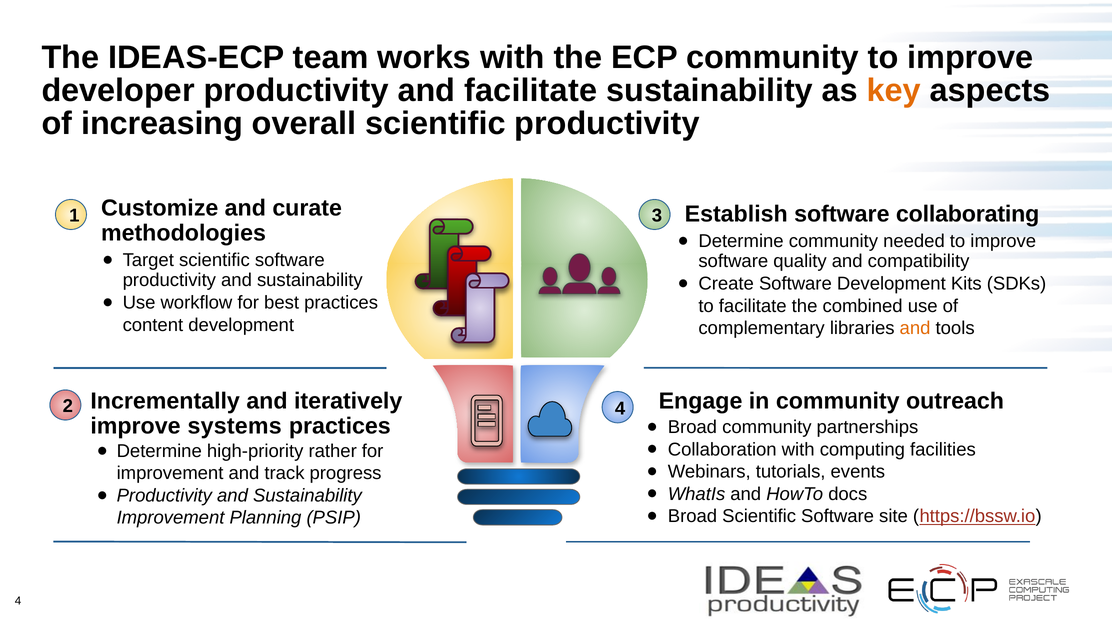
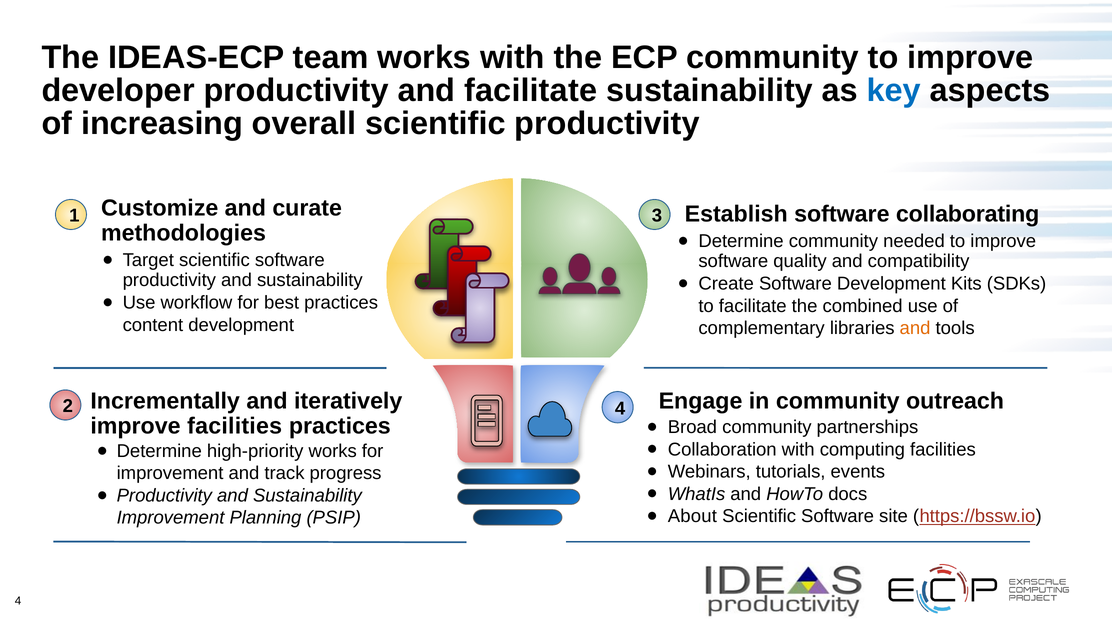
key colour: orange -> blue (894, 91)
improve systems: systems -> facilities (235, 426)
high-priority rather: rather -> works (333, 451)
Broad: Broad -> About (692, 516)
